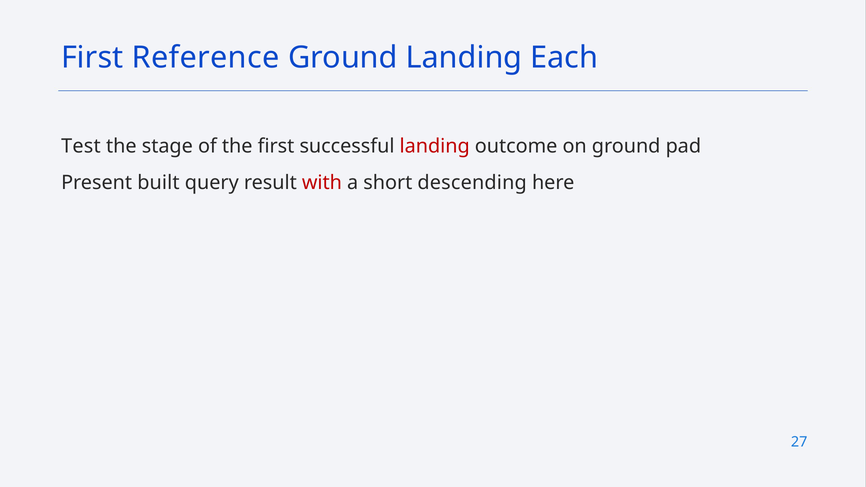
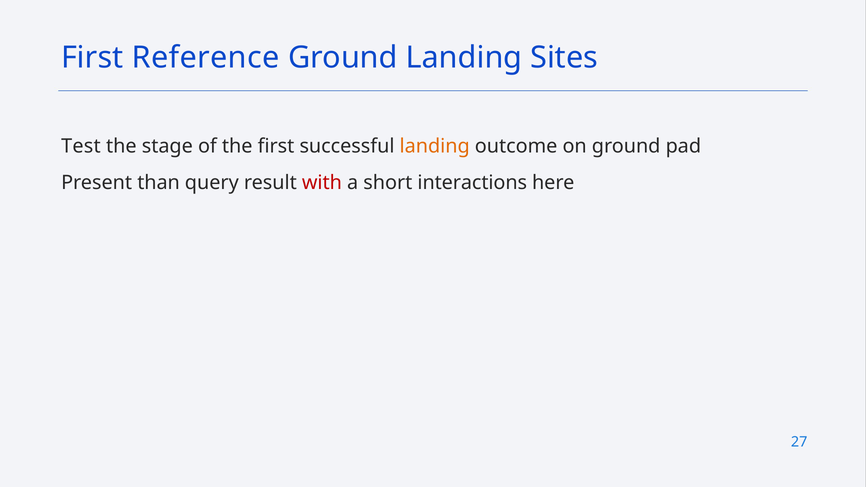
Each: Each -> Sites (564, 58)
landing colour: red -> orange (435, 146)
built: built -> than (159, 183)
descending: descending -> interactions (472, 183)
